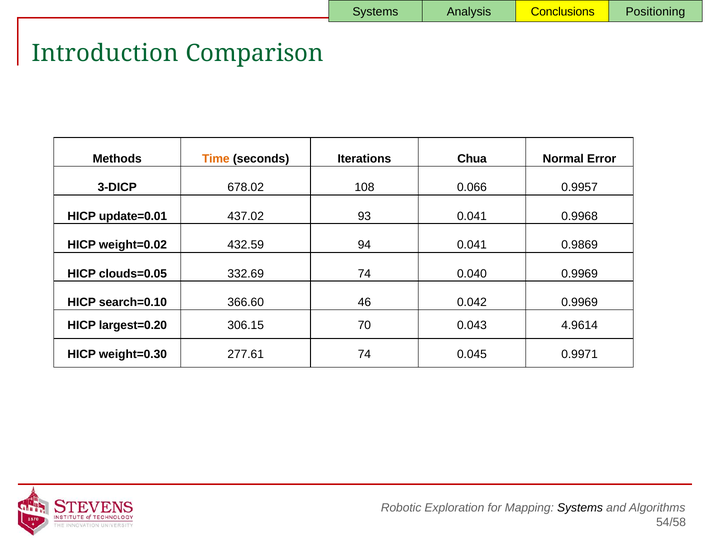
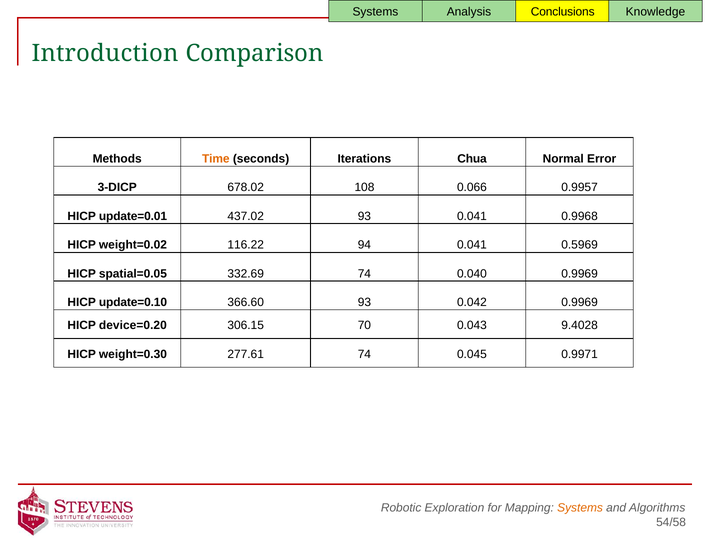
Positioning: Positioning -> Knowledge (655, 12)
432.59: 432.59 -> 116.22 (246, 245)
0.9869: 0.9869 -> 0.5969 (580, 245)
clouds=0.05: clouds=0.05 -> spatial=0.05 (133, 274)
search=0.10: search=0.10 -> update=0.10 (133, 302)
366.60 46: 46 -> 93 (364, 302)
largest=0.20: largest=0.20 -> device=0.20 (133, 325)
4.9614: 4.9614 -> 9.4028 (580, 325)
Systems colour: black -> orange (580, 508)
